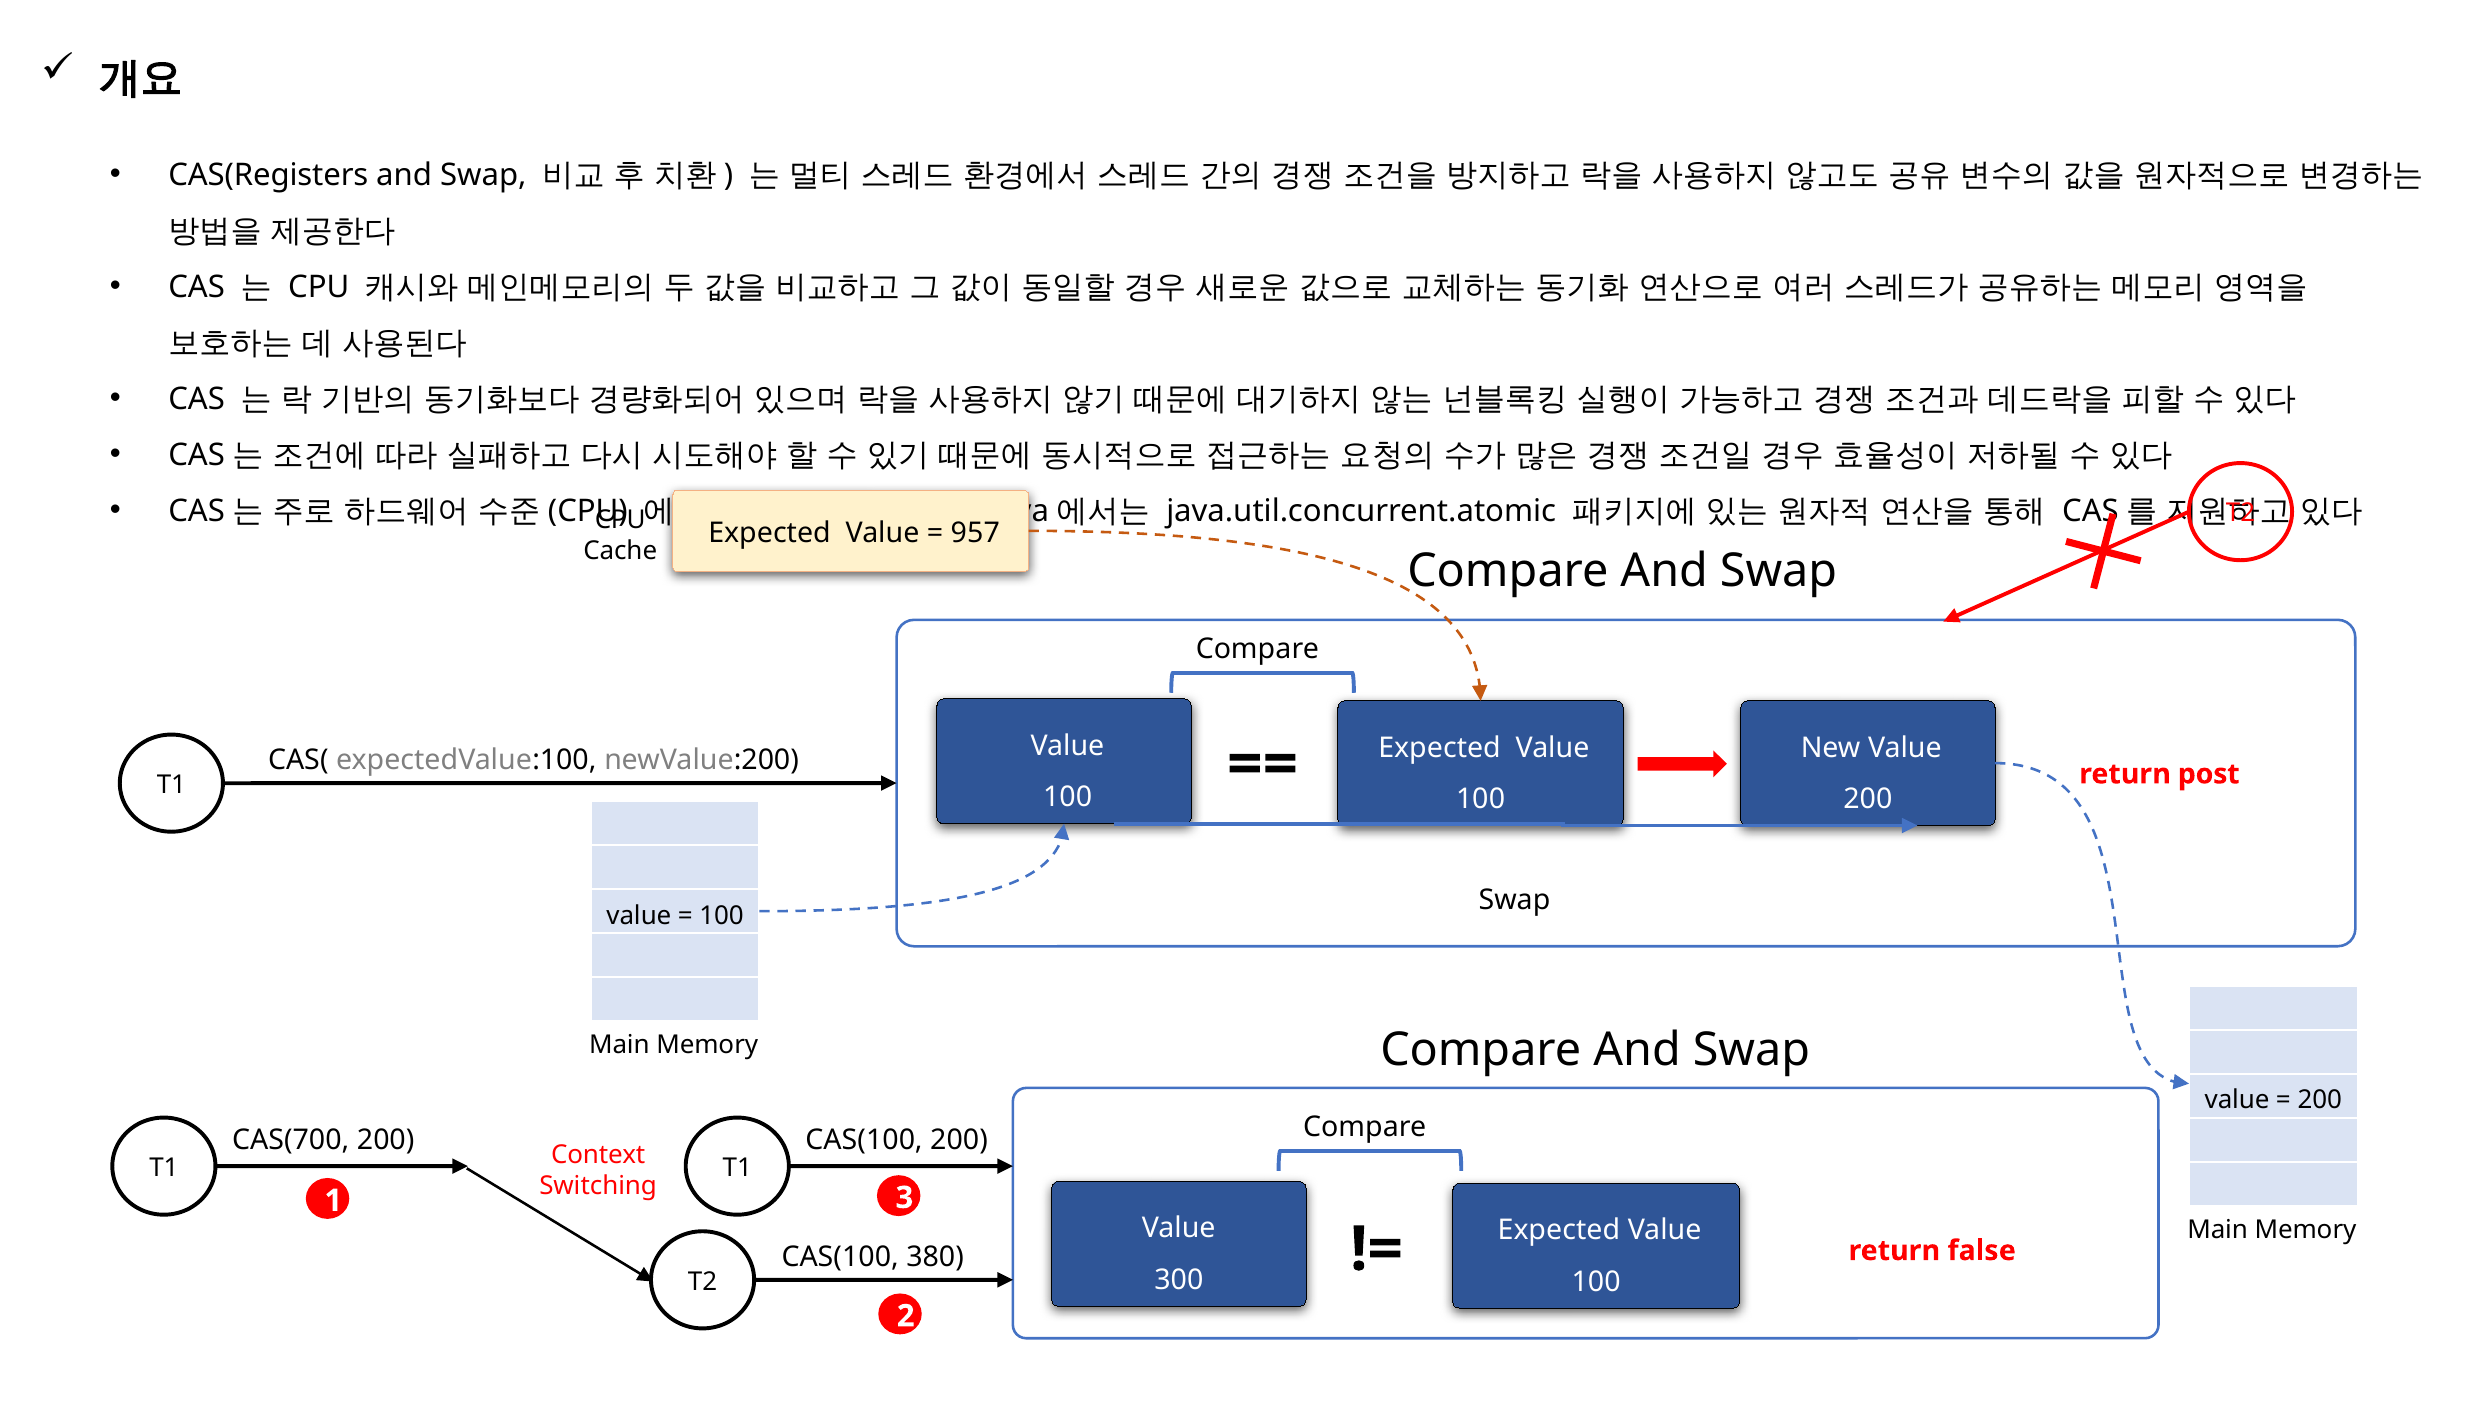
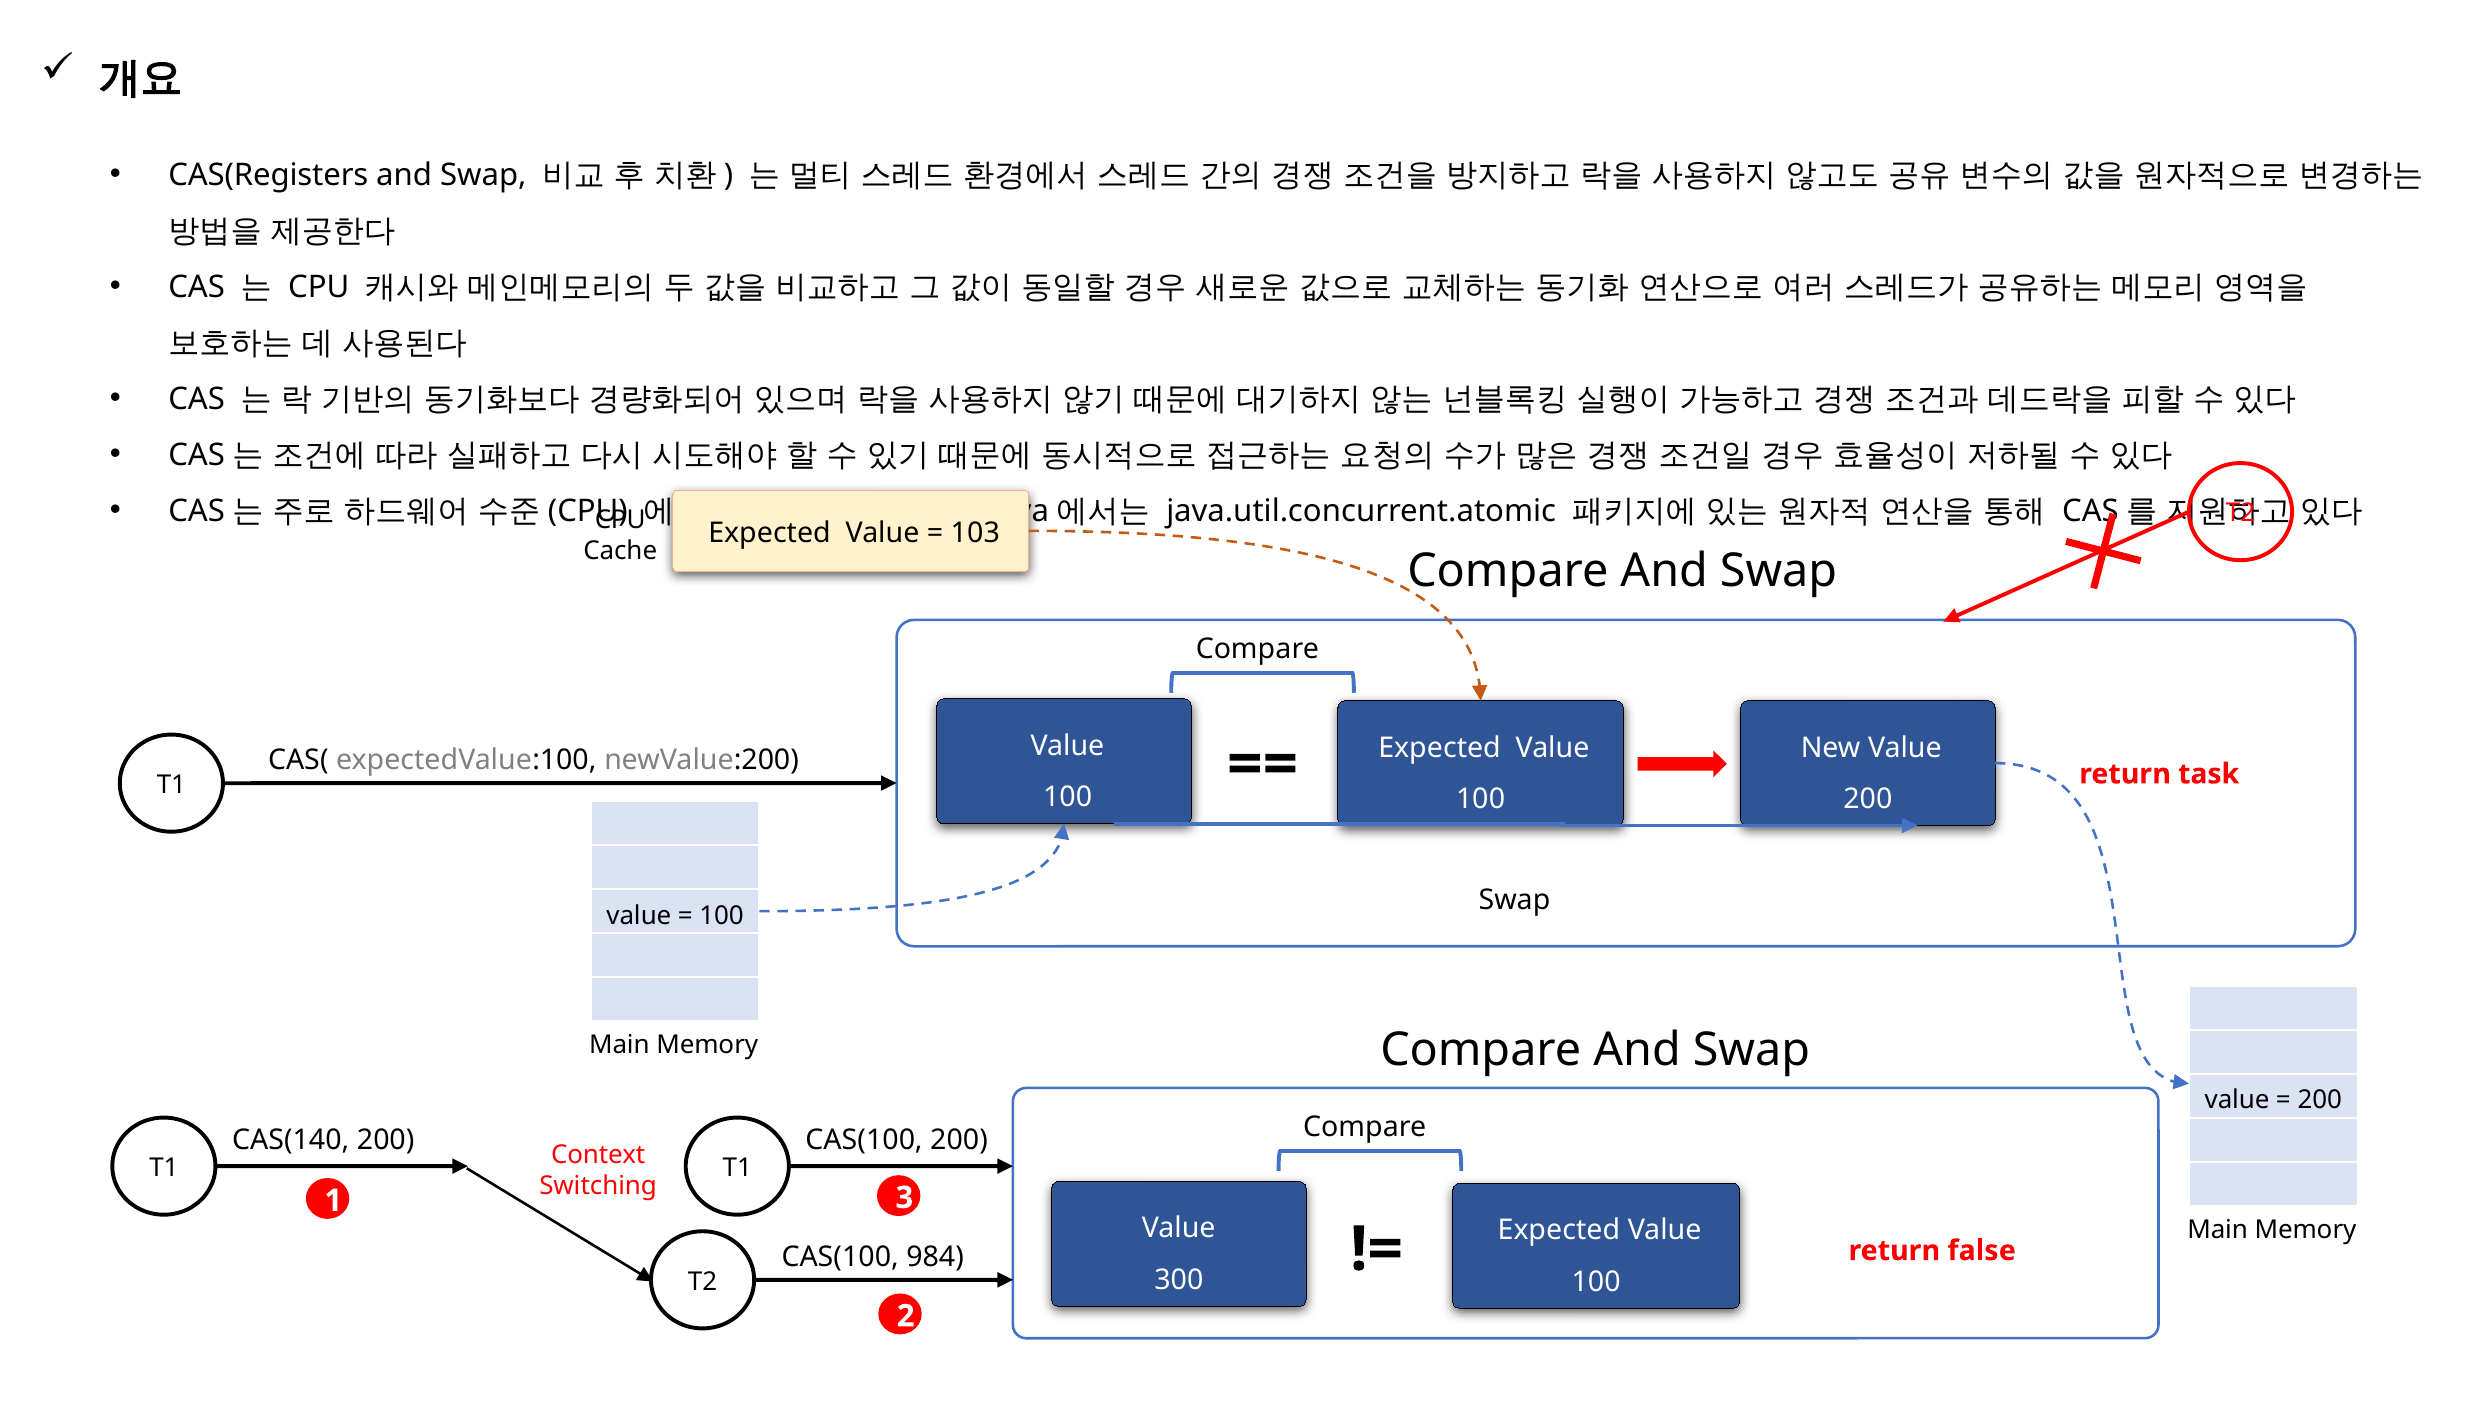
957: 957 -> 103 (975, 533)
post: post -> task (2209, 774)
CAS(700: CAS(700 -> CAS(140 (291, 1140)
380: 380 -> 984 (935, 1257)
